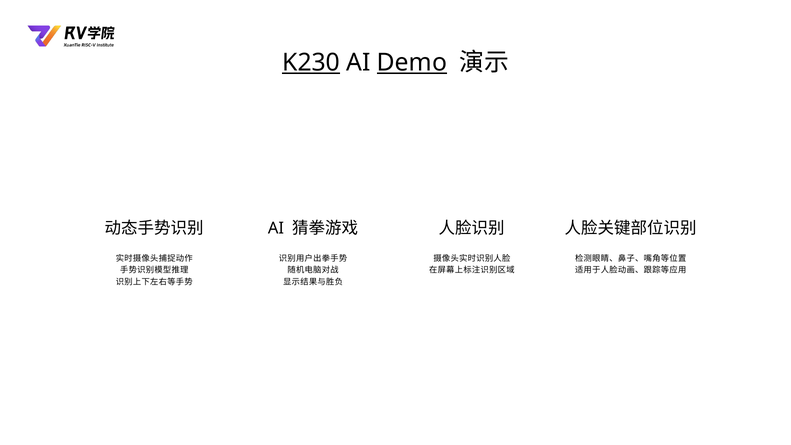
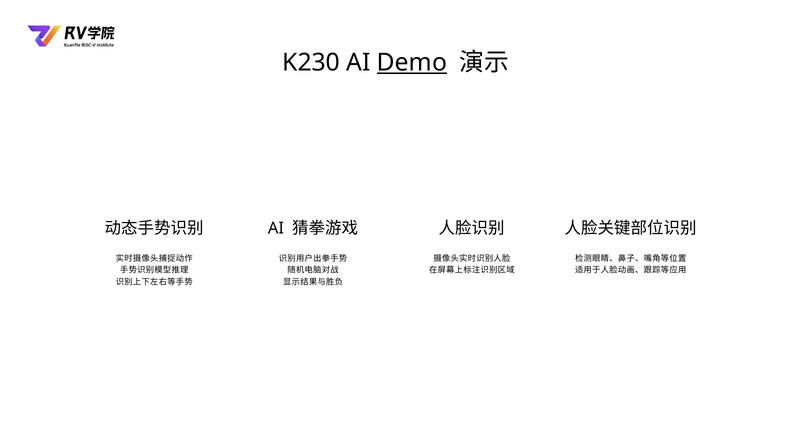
K230 underline: present -> none (311, 63)
